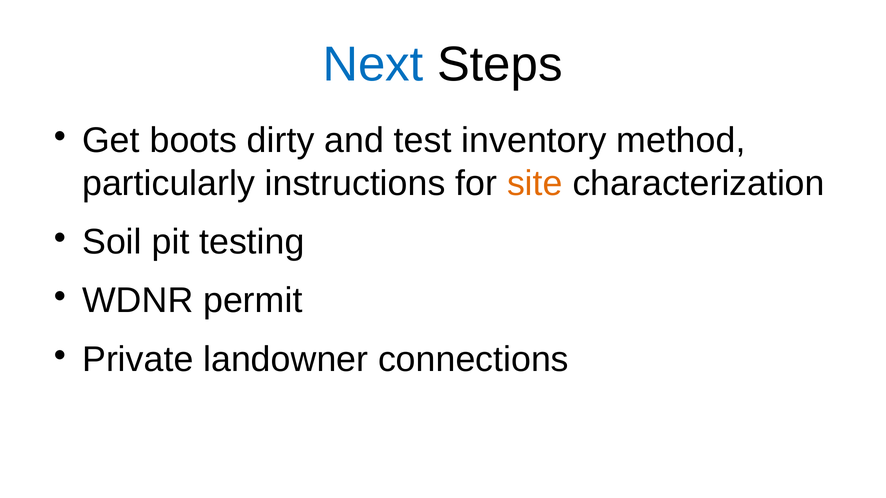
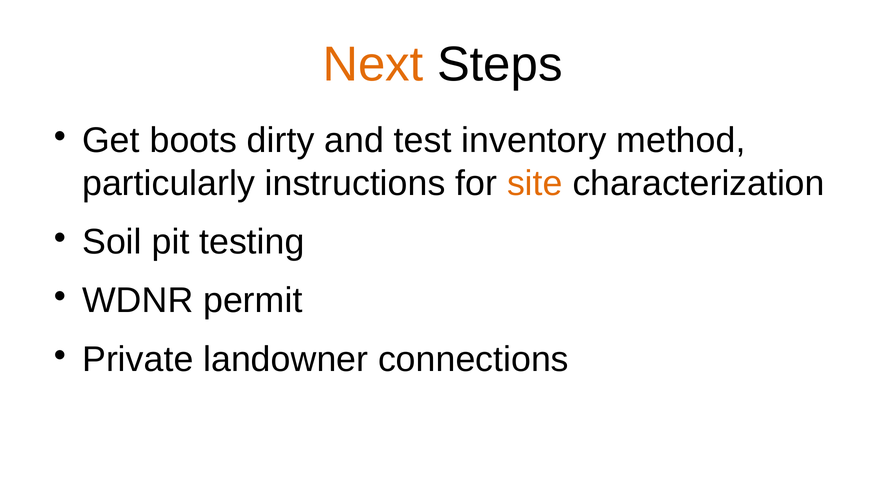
Next colour: blue -> orange (373, 65)
